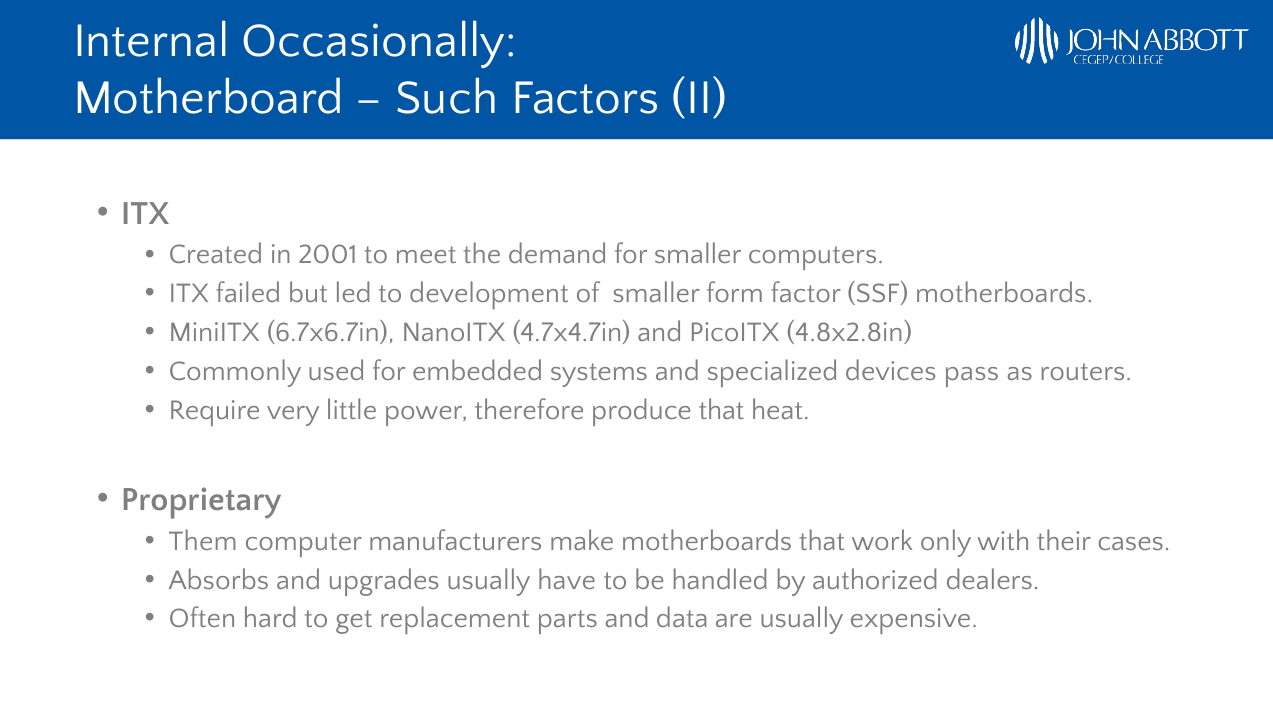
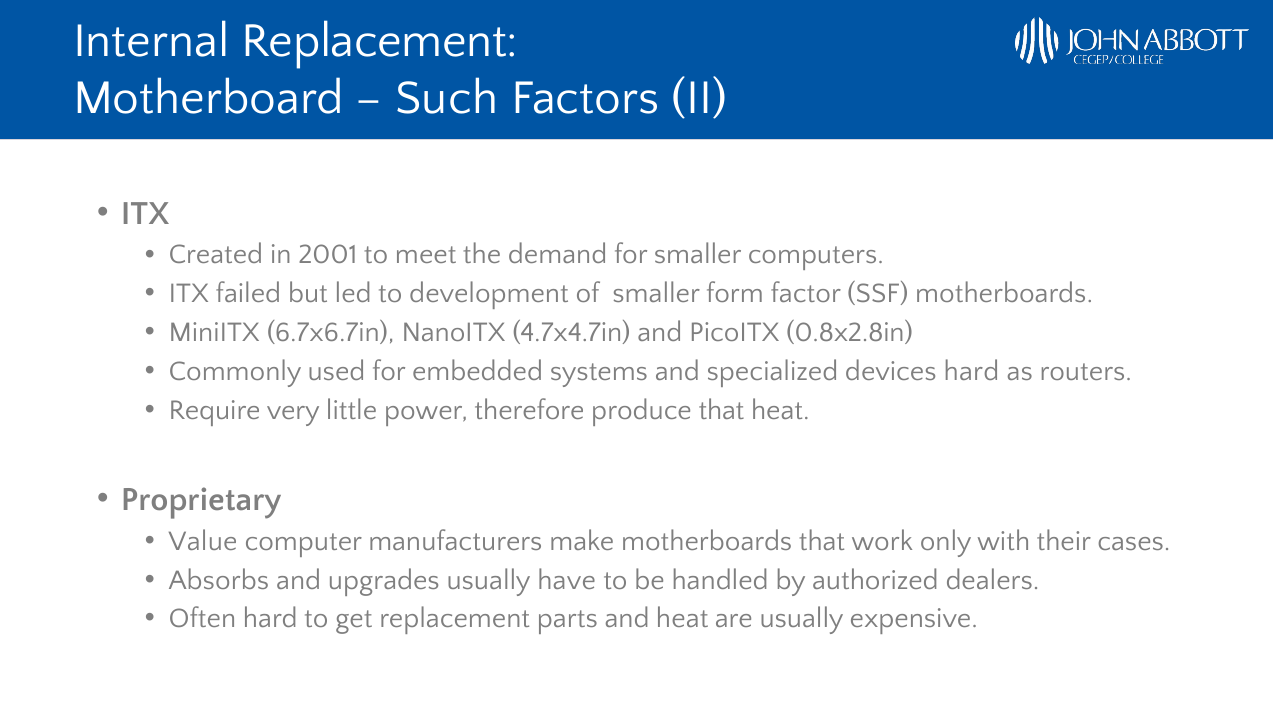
Internal Occasionally: Occasionally -> Replacement (380, 41)
4.8x2.8in: 4.8x2.8in -> 0.8x2.8in (850, 333)
devices pass: pass -> hard (972, 371)
Them: Them -> Value (203, 541)
and data: data -> heat (682, 619)
